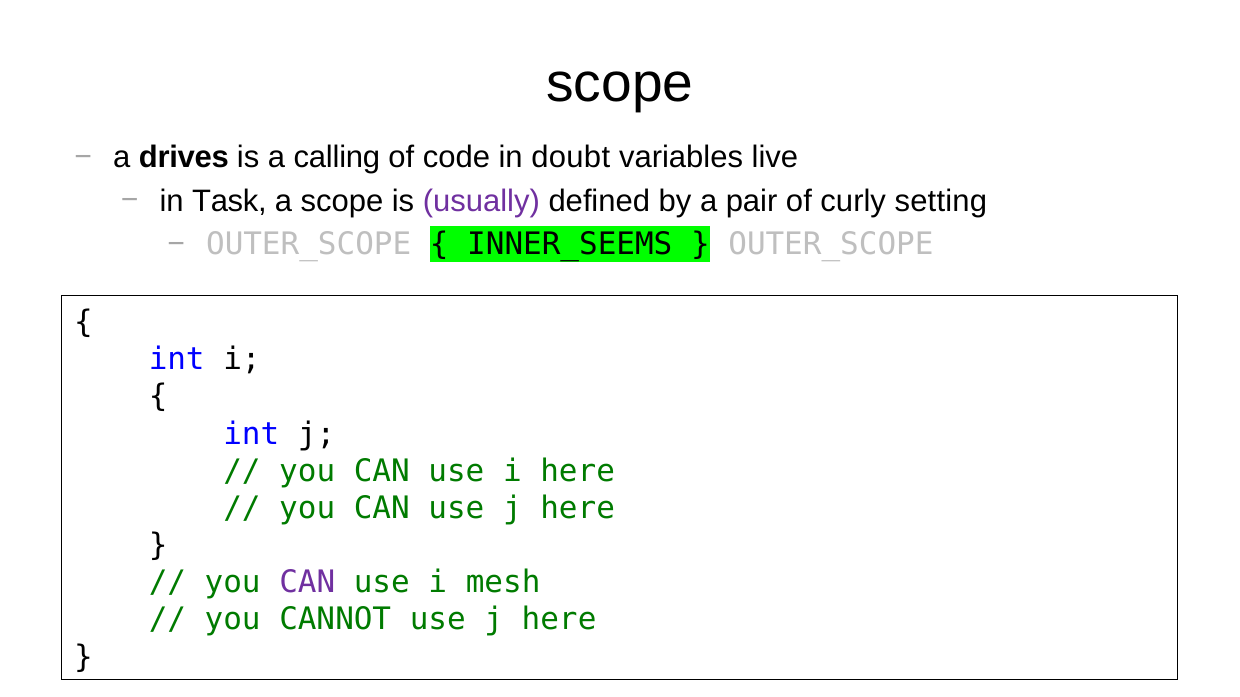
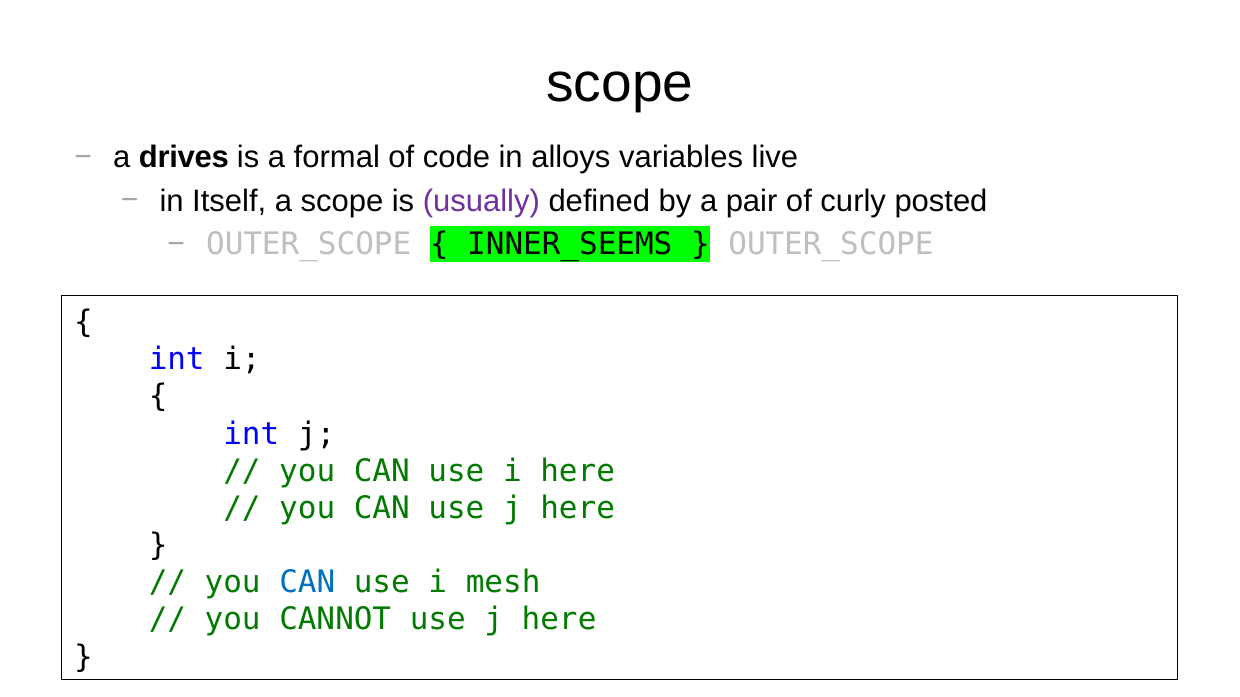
calling: calling -> formal (337, 158)
doubt: doubt -> alloys (571, 158)
Task: Task -> Itself (229, 201)
setting: setting -> posted (941, 201)
CAN colour: purple -> blue (307, 583)
